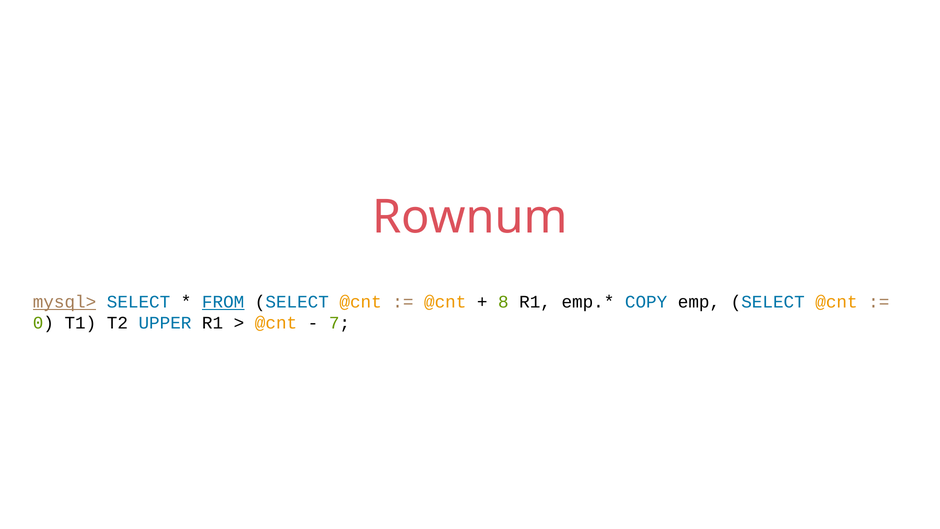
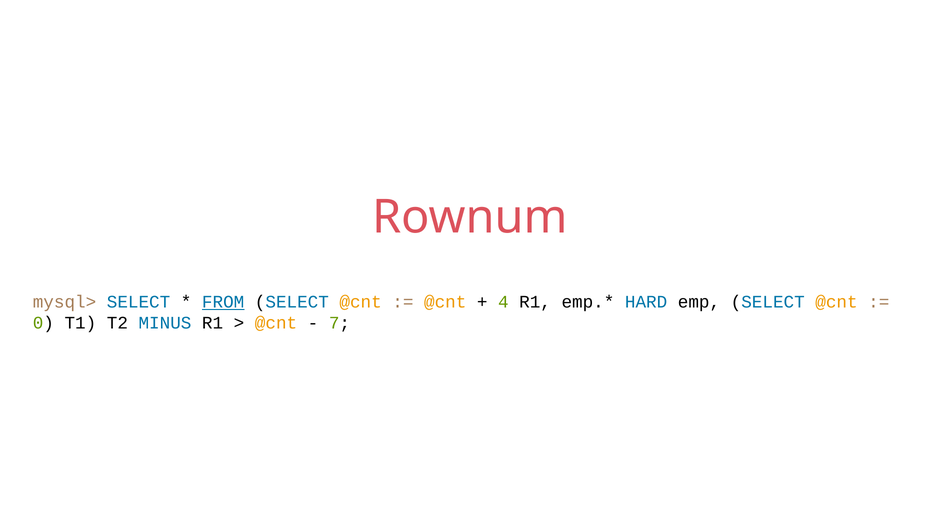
mysql> underline: present -> none (65, 302)
8: 8 -> 4 (503, 302)
COPY: COPY -> HARD (646, 302)
UPPER: UPPER -> MINUS (165, 323)
